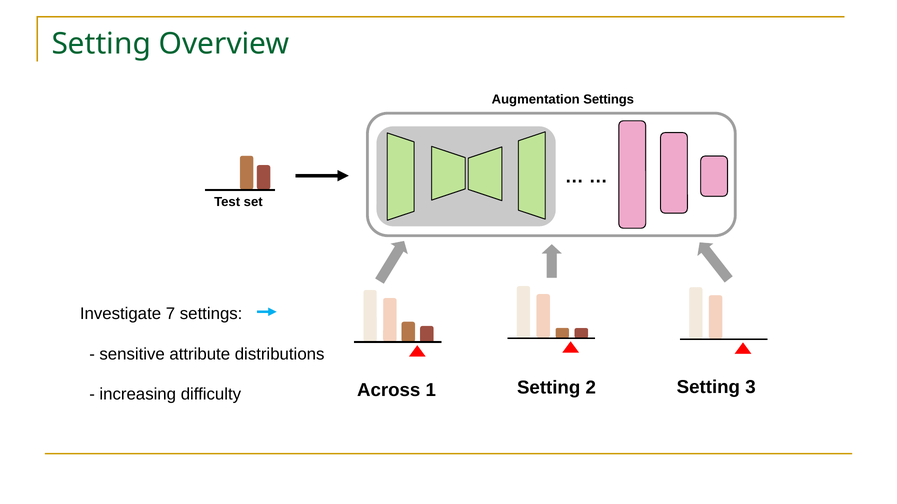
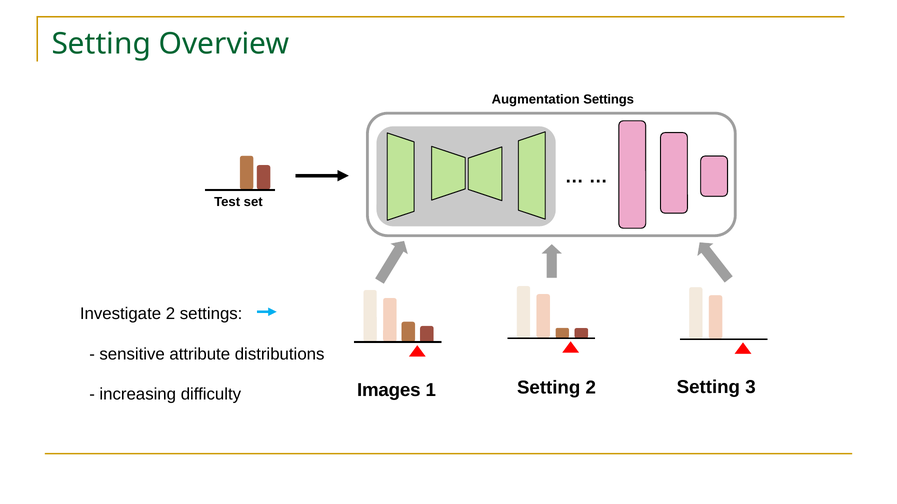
Investigate 7: 7 -> 2 (171, 314)
Across: Across -> Images (389, 391)
